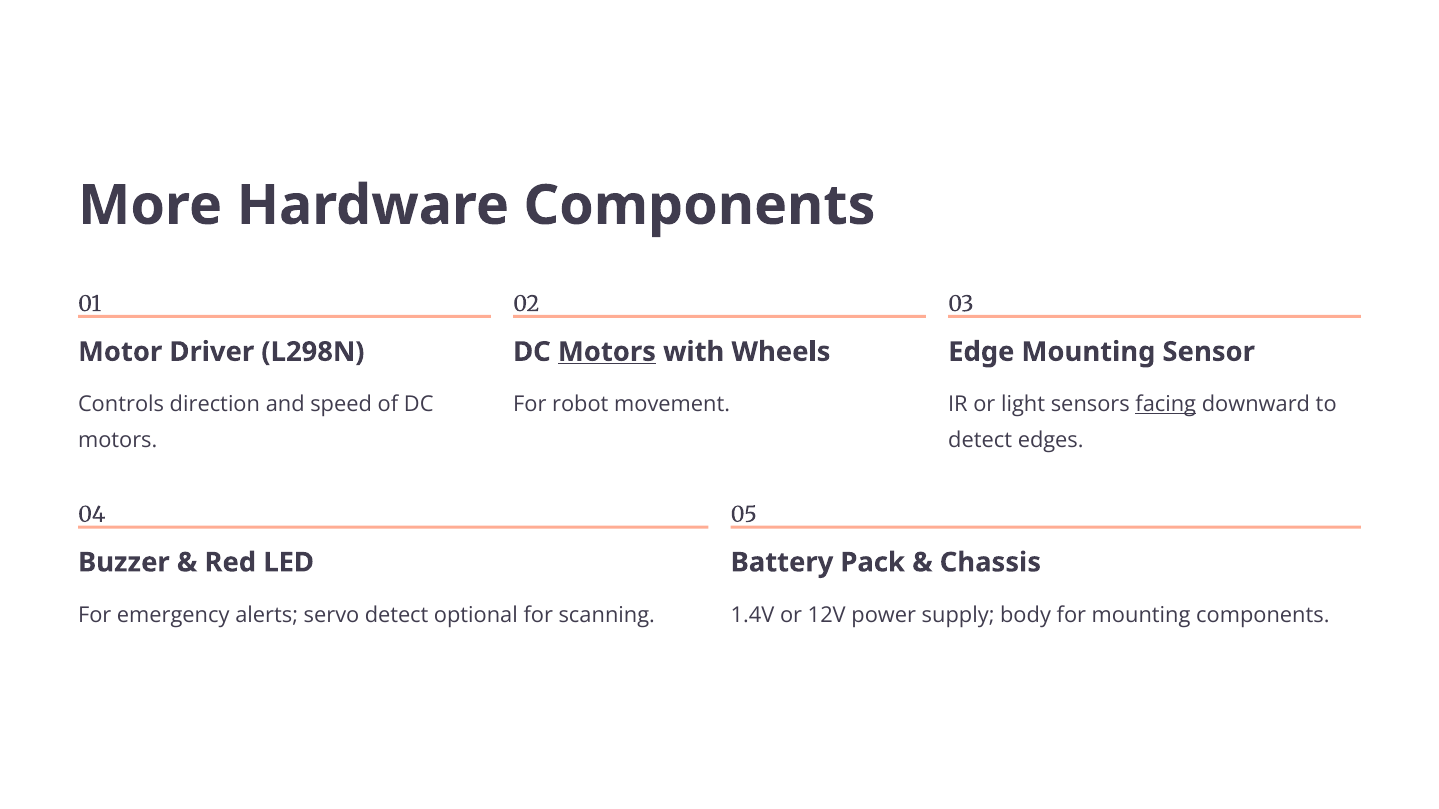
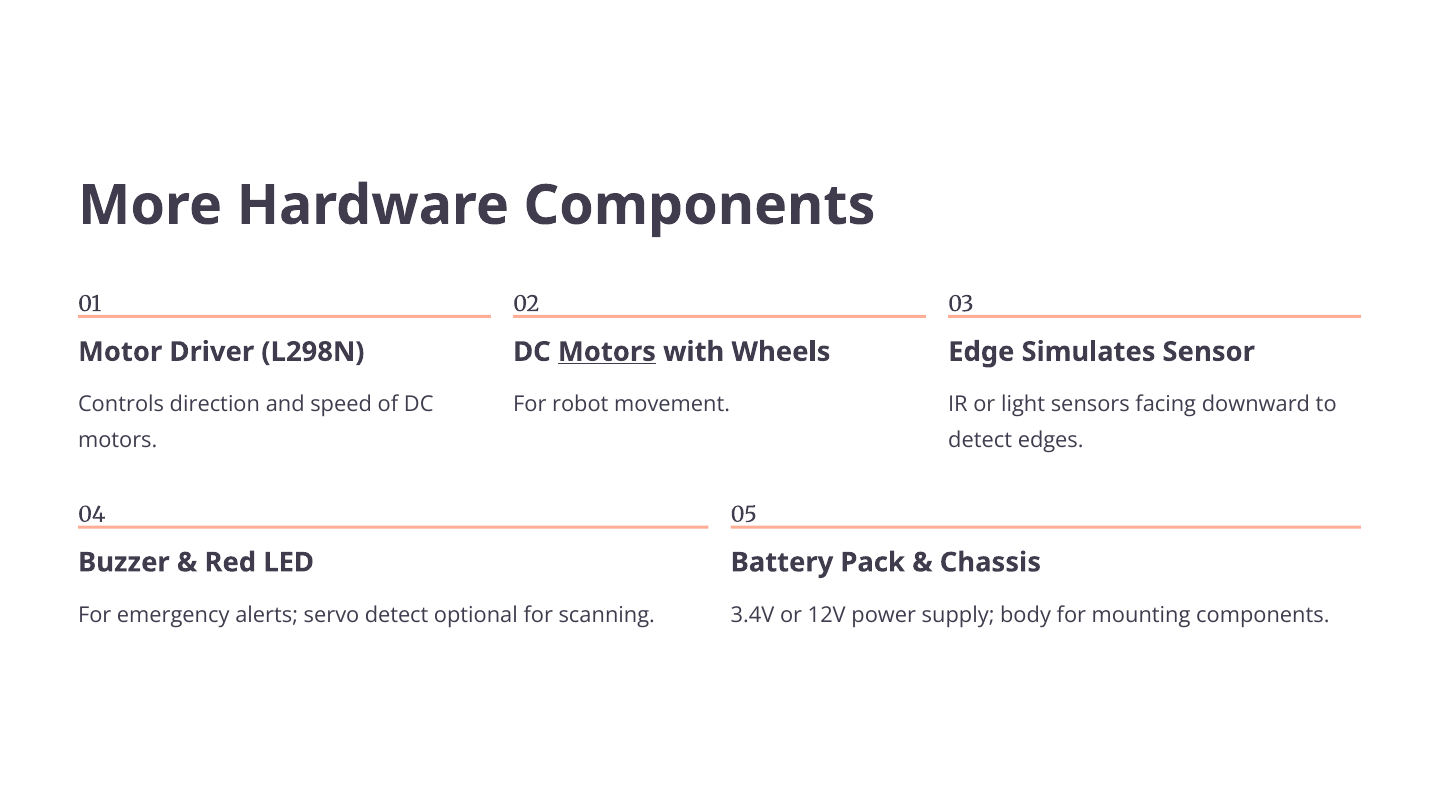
Edge Mounting: Mounting -> Simulates (1089, 352)
facing underline: present -> none (1166, 404)
1.4V: 1.4V -> 3.4V (752, 615)
